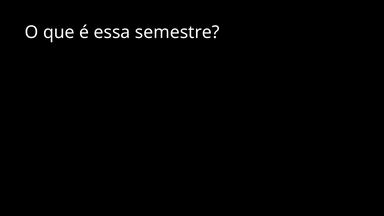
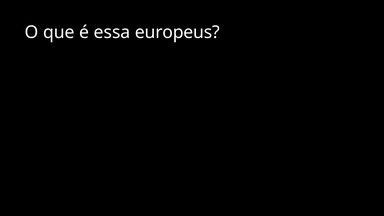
semestre: semestre -> europeus (177, 32)
